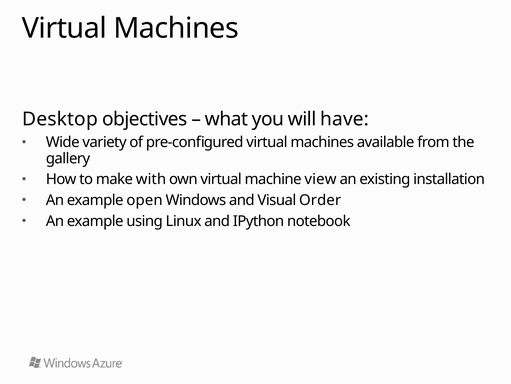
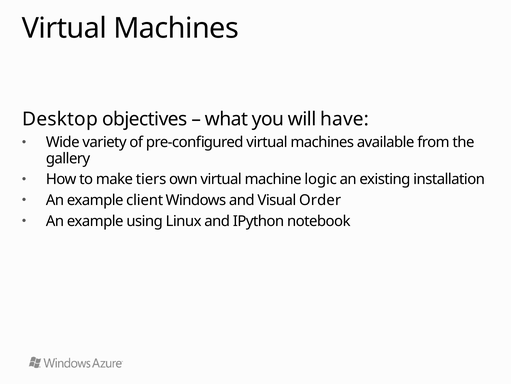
with: with -> tiers (151, 179)
view: view -> logic (321, 179)
open: open -> client (145, 200)
